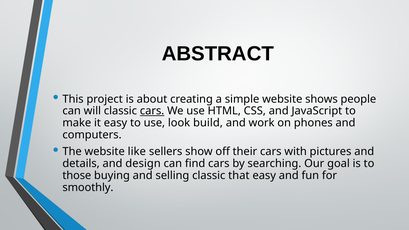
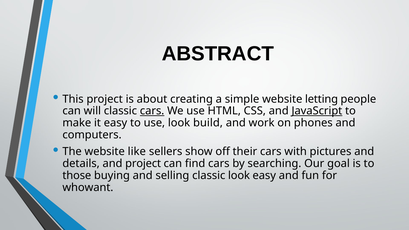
shows: shows -> letting (322, 99)
JavaScript underline: none -> present (317, 111)
and design: design -> project (143, 164)
classic that: that -> look (239, 176)
smoothly: smoothly -> whowant (88, 188)
